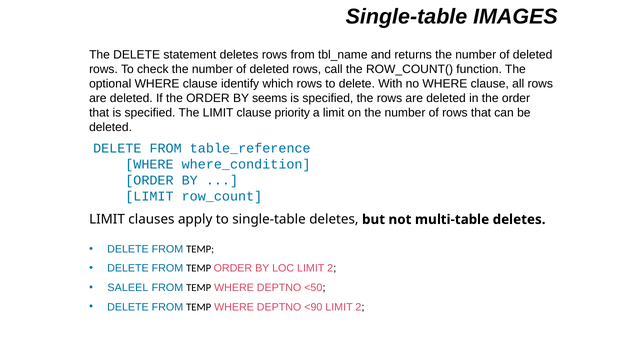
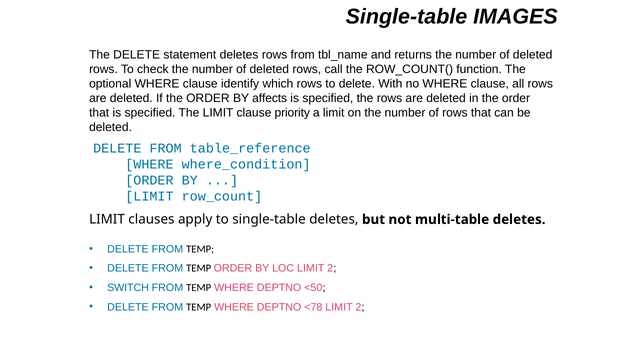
seems: seems -> affects (270, 98)
SALEEL: SALEEL -> SWITCH (128, 288)
<90: <90 -> <78 (313, 307)
